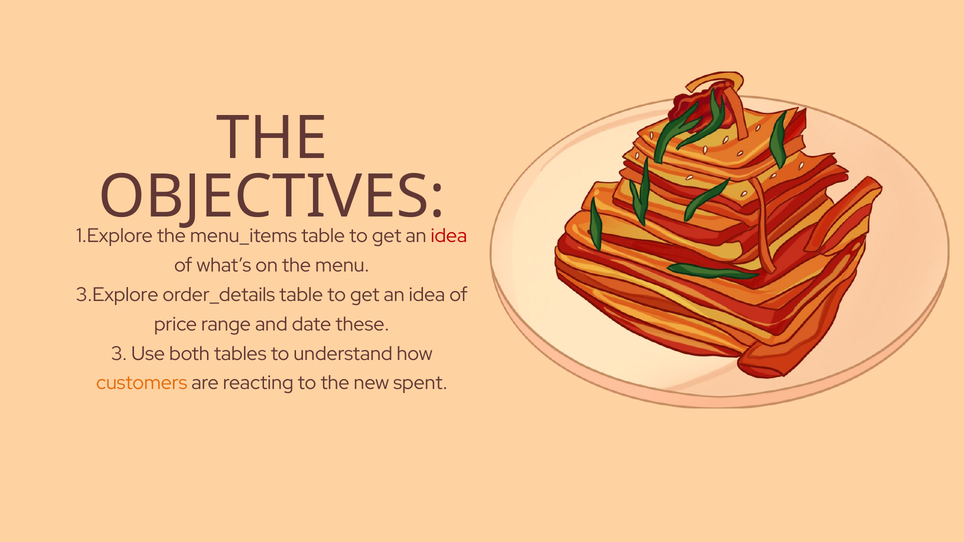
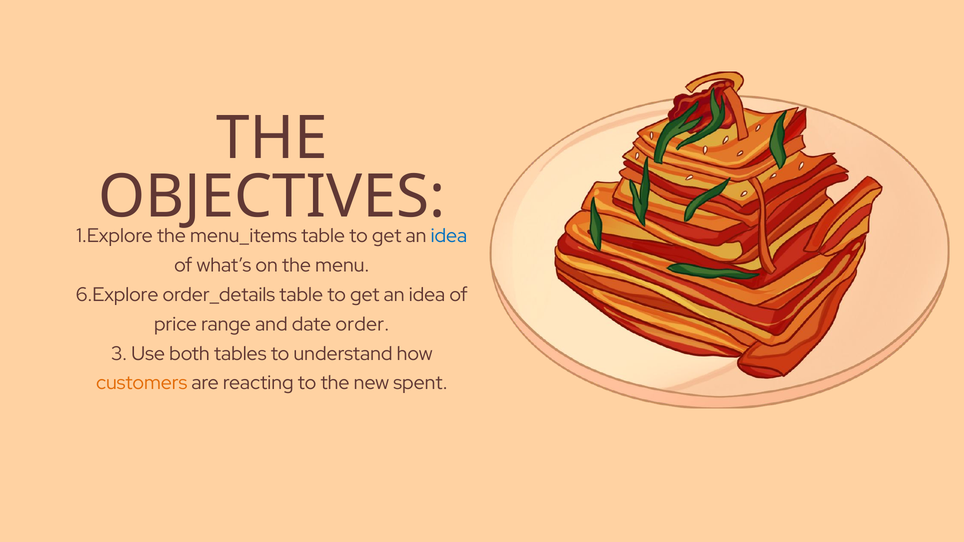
idea colour: red -> blue (449, 236)
3.Explore: 3.Explore -> 6.Explore (117, 295)
these: these -> order (362, 324)
